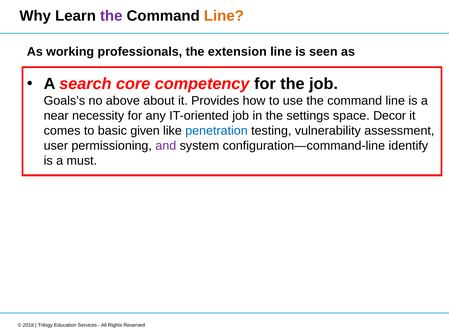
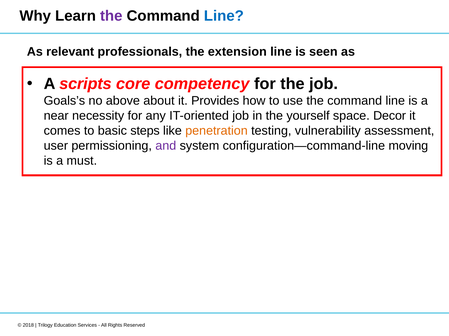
Line colour: orange -> blue (224, 16)
working: working -> relevant (70, 52)
search: search -> scripts (85, 84)
settings: settings -> yourself (308, 116)
given: given -> steps (145, 131)
penetration colour: blue -> orange (216, 131)
identify: identify -> moving (408, 146)
